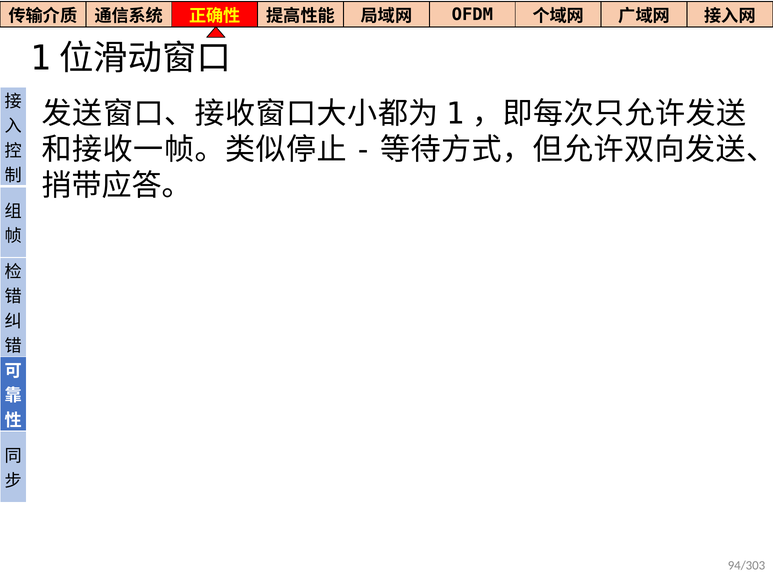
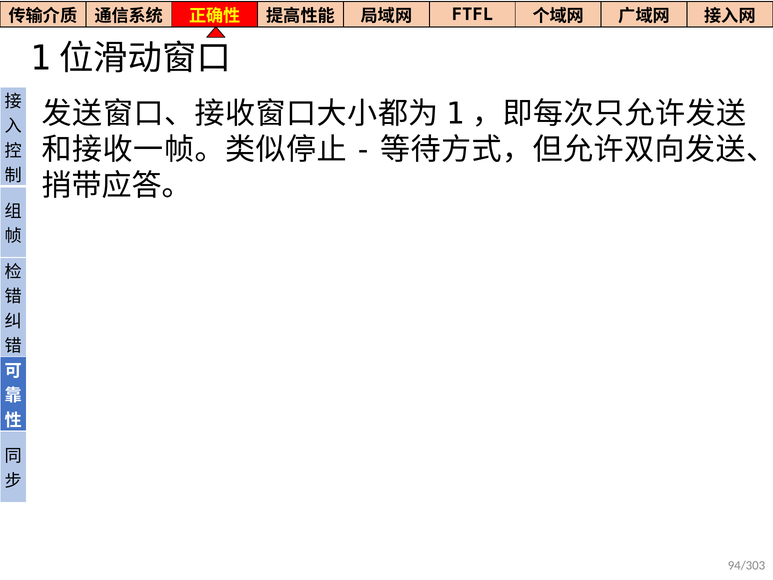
OFDM: OFDM -> FTFL (472, 14)
